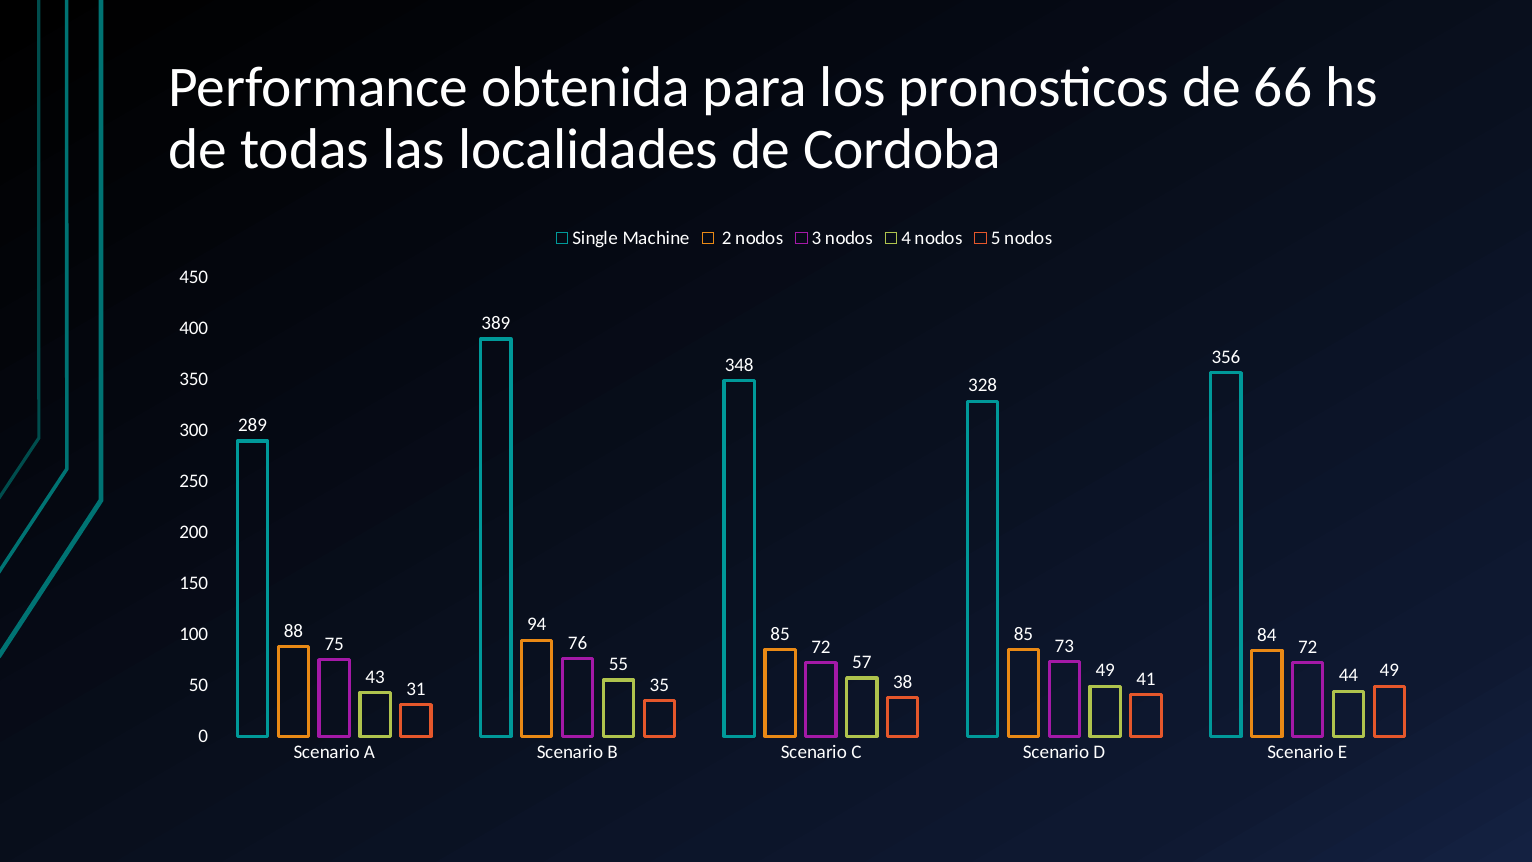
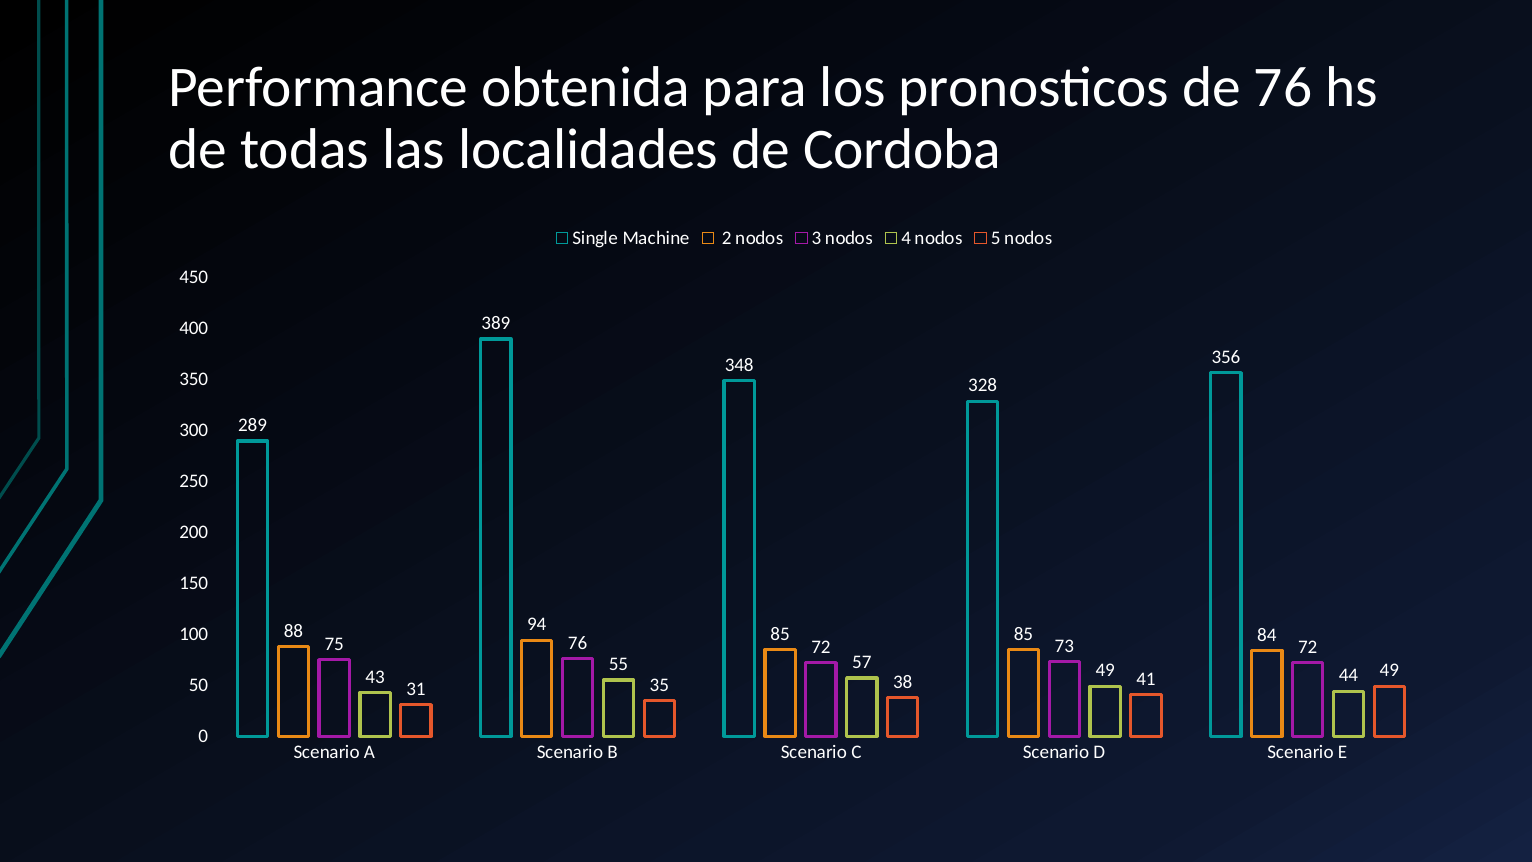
de 66: 66 -> 76 (1283, 87)
